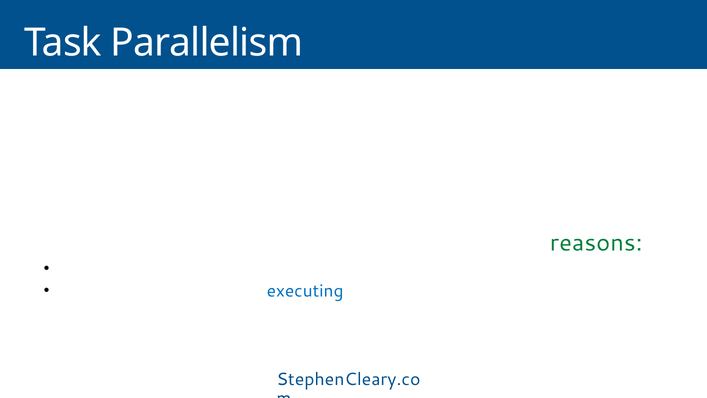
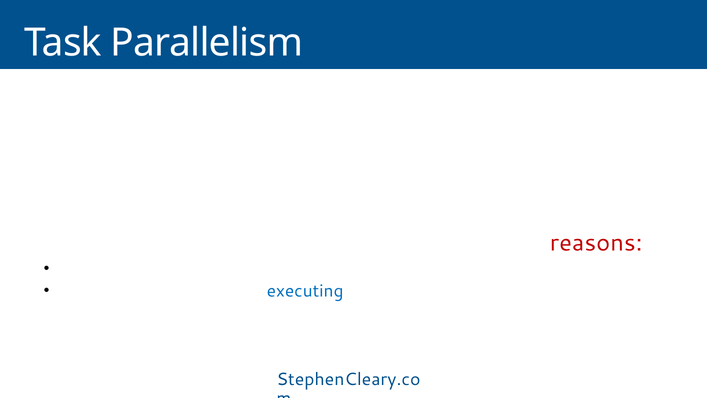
reasons colour: green -> red (596, 243)
